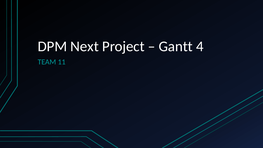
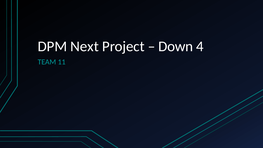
Gantt: Gantt -> Down (176, 46)
